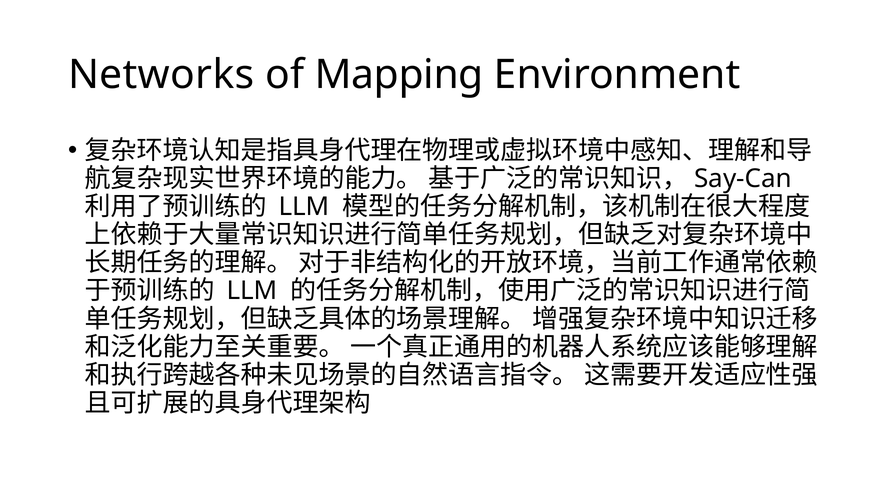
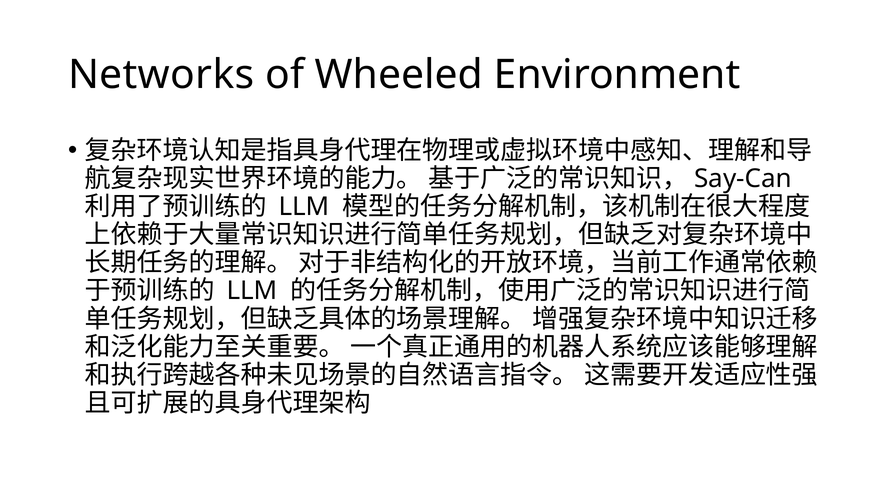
Mapping: Mapping -> Wheeled (399, 75)
